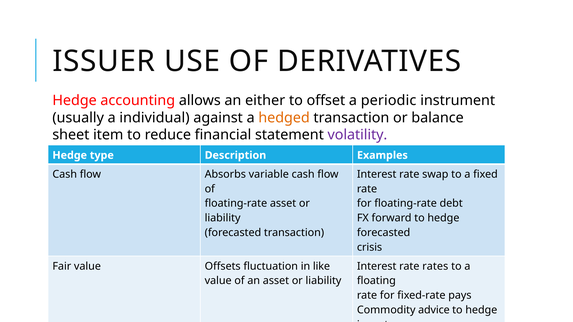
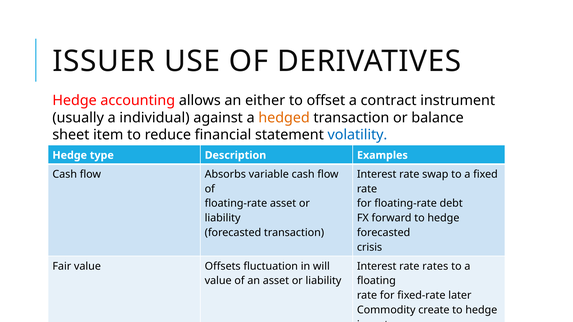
periodic: periodic -> contract (389, 101)
volatility colour: purple -> blue (357, 135)
like: like -> will (321, 266)
pays: pays -> later (460, 296)
advice: advice -> create (434, 310)
